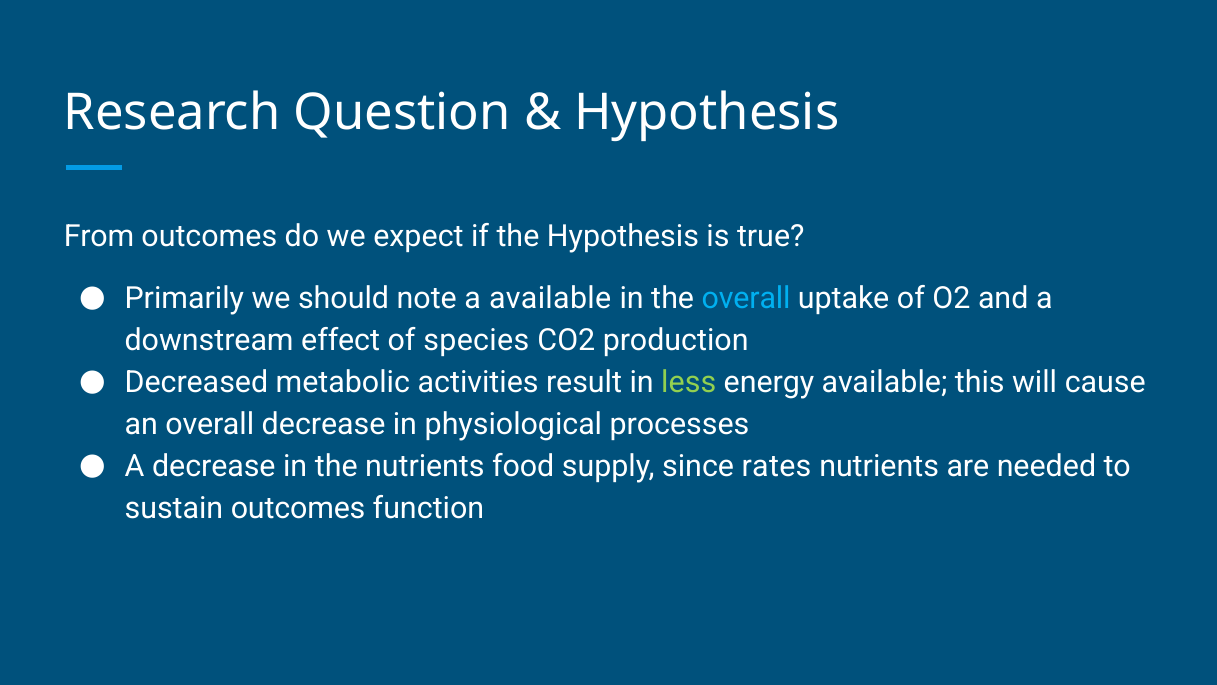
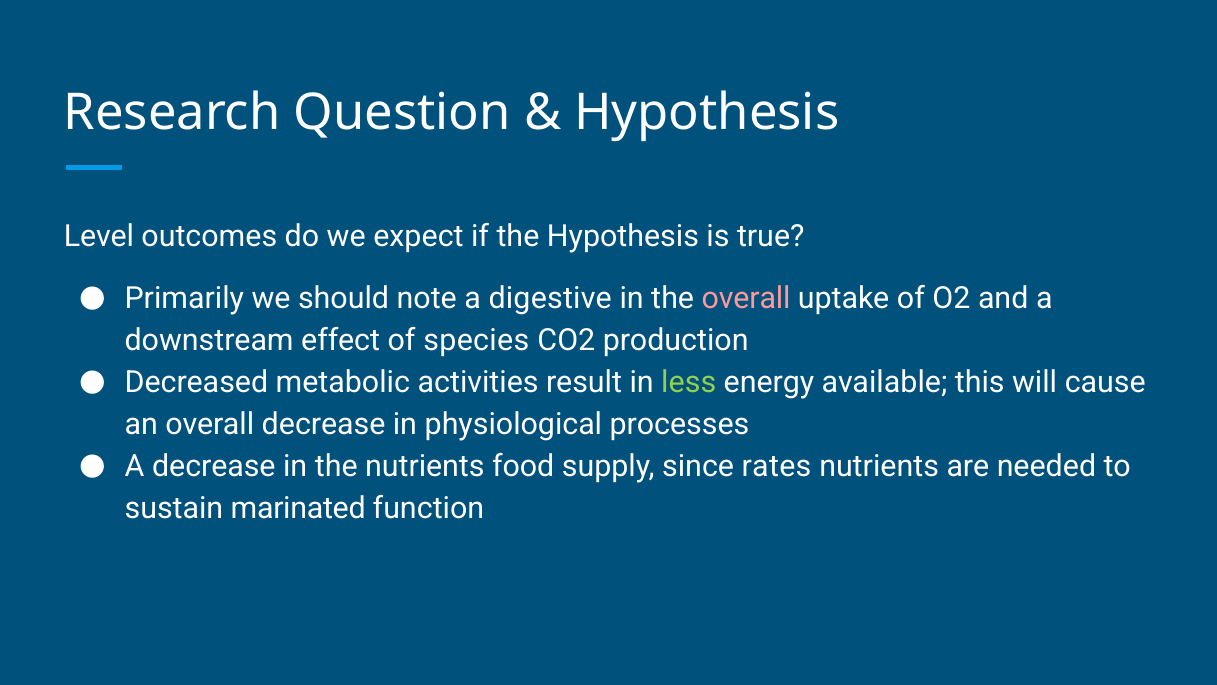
From: From -> Level (99, 236)
a available: available -> digestive (550, 299)
overall colour: light blue -> pink (746, 299)
sustain outcomes: outcomes -> marinated (298, 508)
